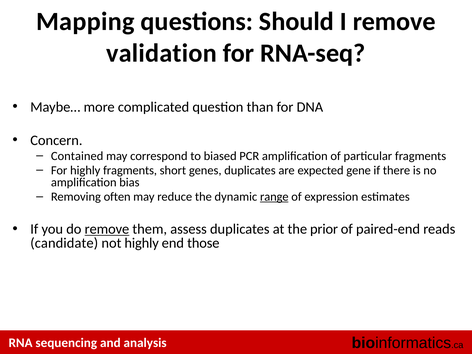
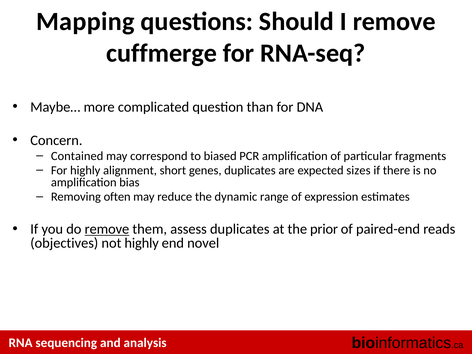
validation: validation -> cuffmerge (162, 53)
highly fragments: fragments -> alignment (130, 170)
gene: gene -> sizes (358, 170)
range underline: present -> none (274, 197)
candidate: candidate -> objectives (64, 243)
those: those -> novel (203, 243)
